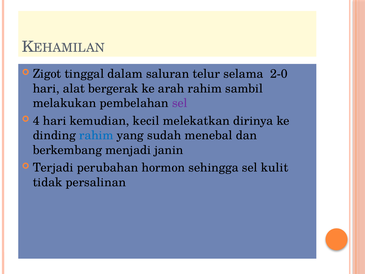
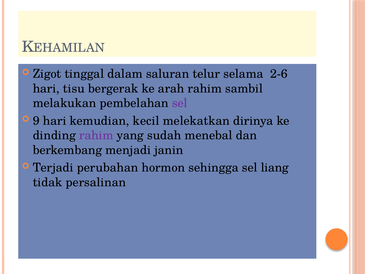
2-0: 2-0 -> 2-6 (279, 74)
alat: alat -> tisu (74, 88)
4: 4 -> 9 (36, 121)
rahim colour: blue -> purple (96, 135)
kulit: kulit -> liang (275, 168)
